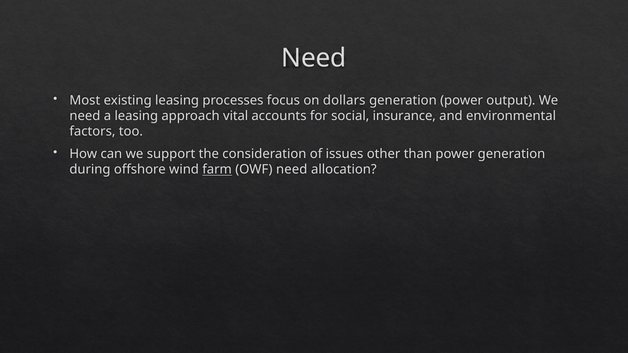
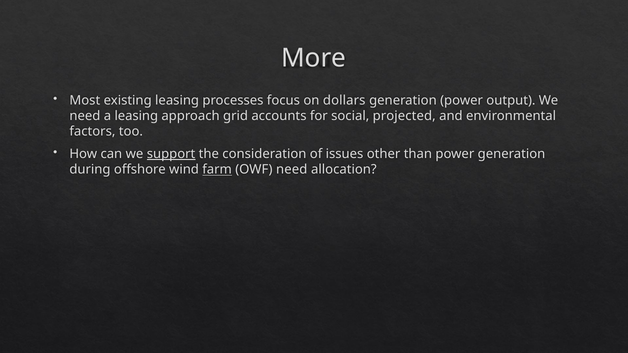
Need: Need -> More (314, 58)
vital: vital -> grid (236, 116)
insurance: insurance -> projected (404, 116)
support underline: none -> present (171, 154)
